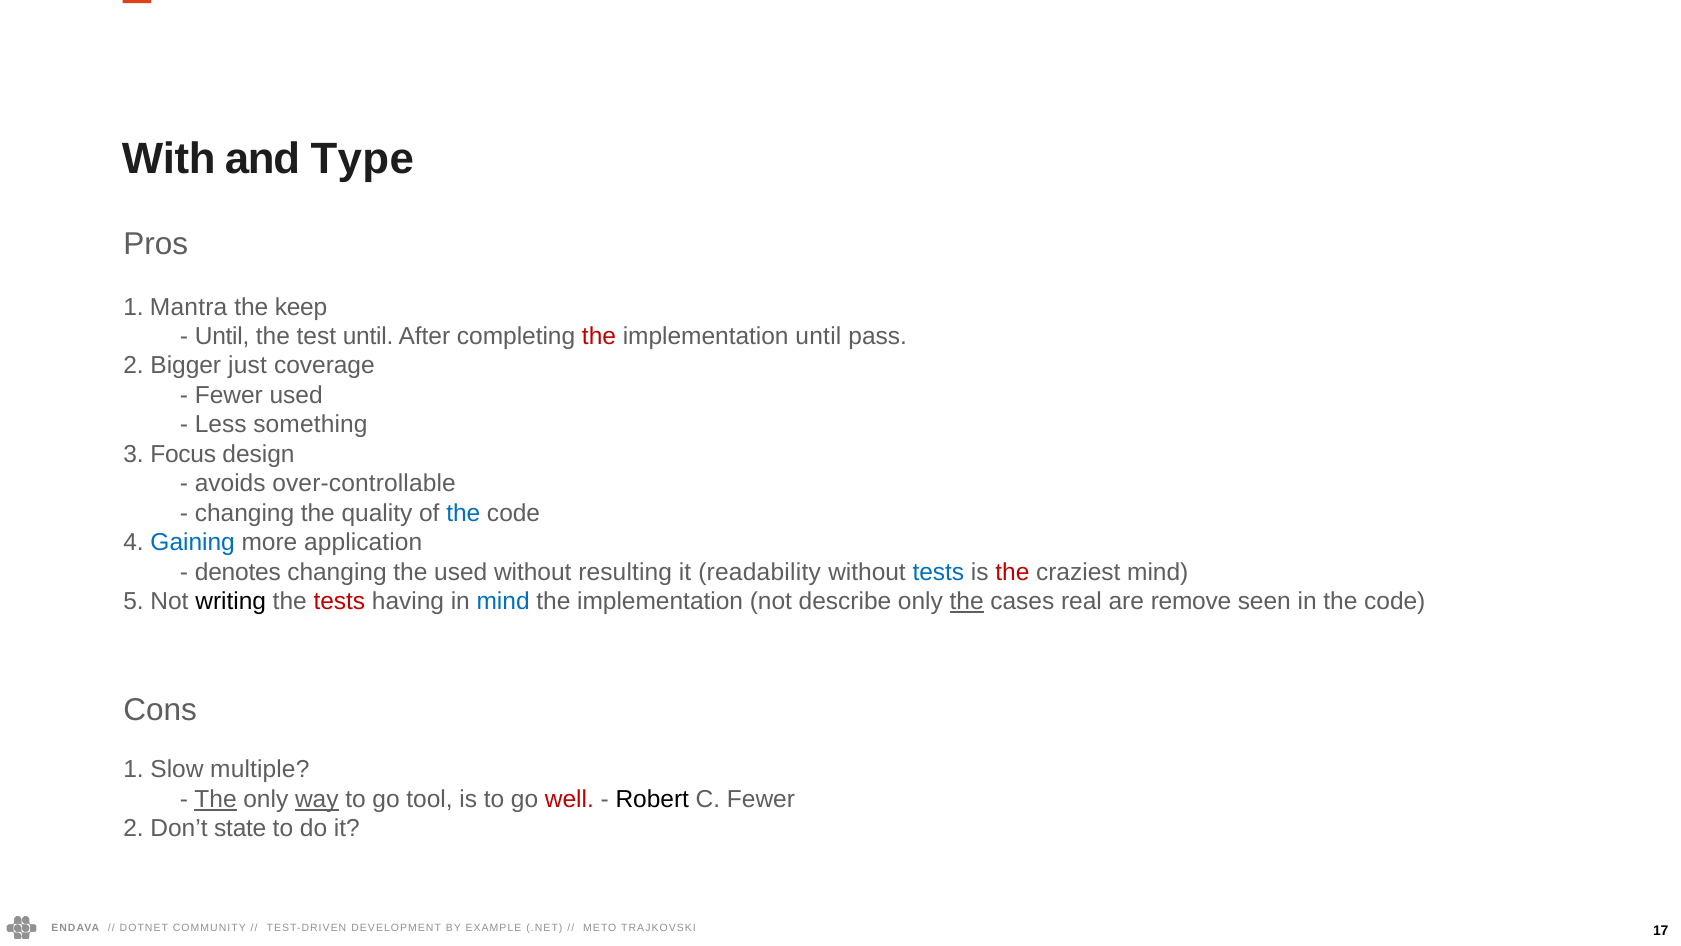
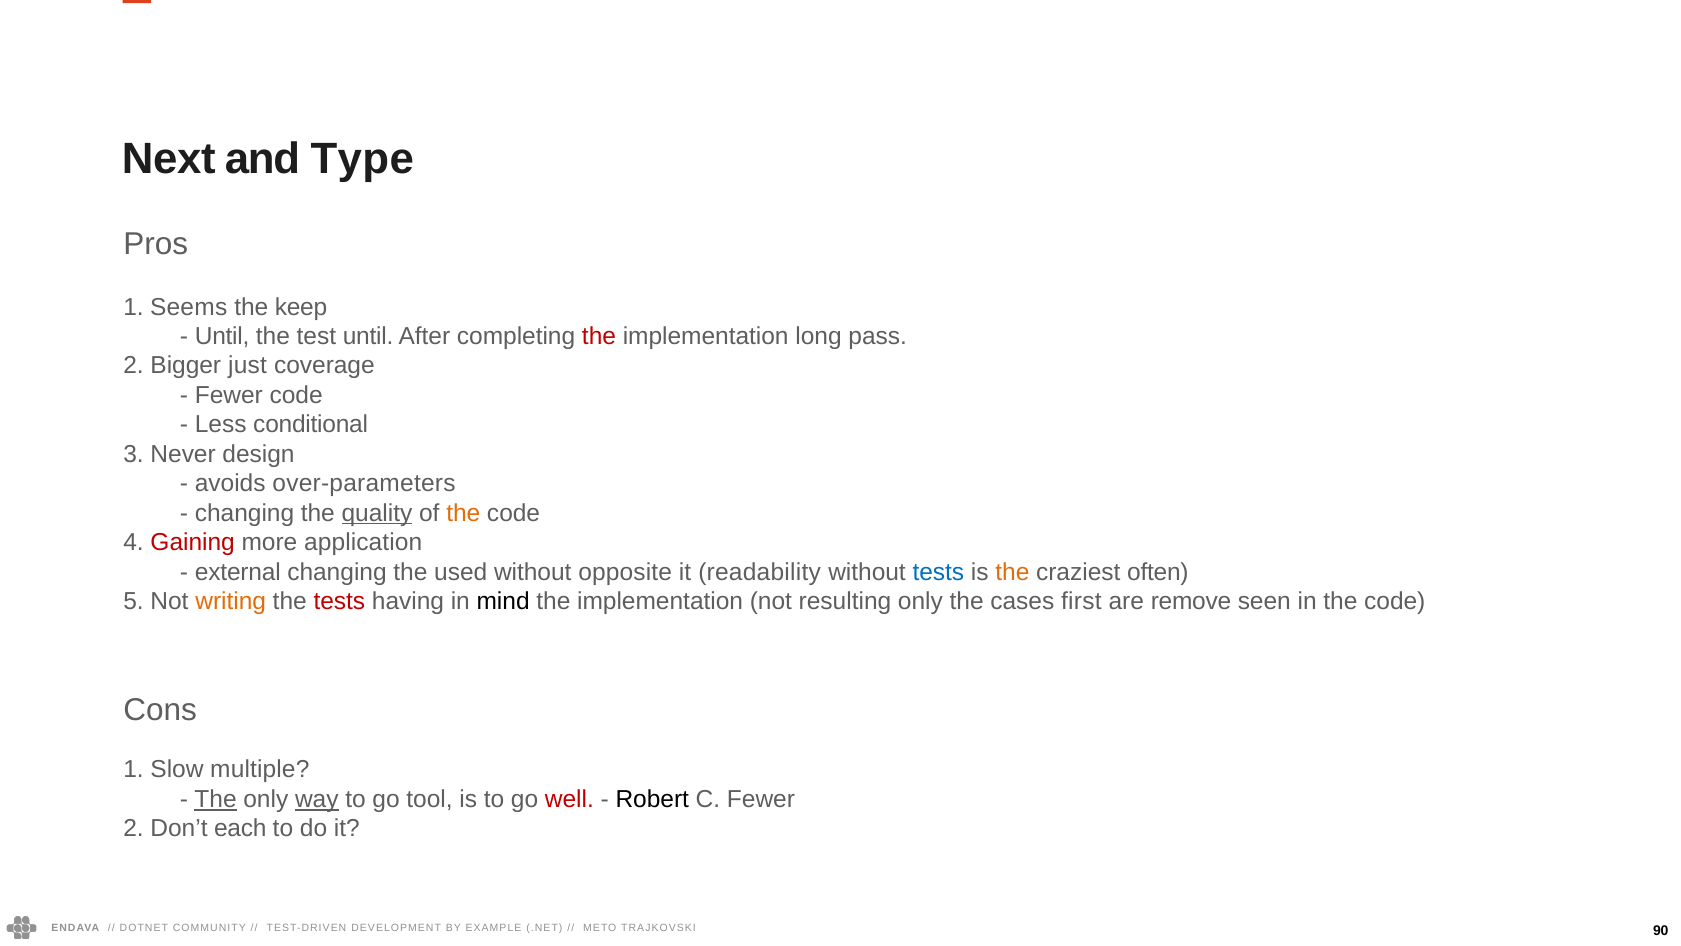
With: With -> Next (169, 159)
Mantra: Mantra -> Seems (189, 307)
implementation until: until -> long (819, 336)
Fewer used: used -> code (296, 395)
something: something -> conditional (311, 425)
Focus: Focus -> Never (183, 454)
over-controllable: over-controllable -> over-parameters (364, 483)
quality underline: none -> present (377, 513)
the colour: blue -> orange (463, 513)
Gaining colour: blue -> red (193, 542)
denotes: denotes -> external (238, 572)
resulting: resulting -> opposite (625, 572)
the colour: red -> orange (1012, 572)
craziest mind: mind -> often (1158, 572)
writing colour: black -> orange (231, 601)
mind colour: blue -> black (503, 601)
describe: describe -> resulting (845, 601)
the underline: present -> none (967, 601)
real: real -> first (1081, 601)
state: state -> each (240, 828)
17: 17 -> 90 (1661, 930)
